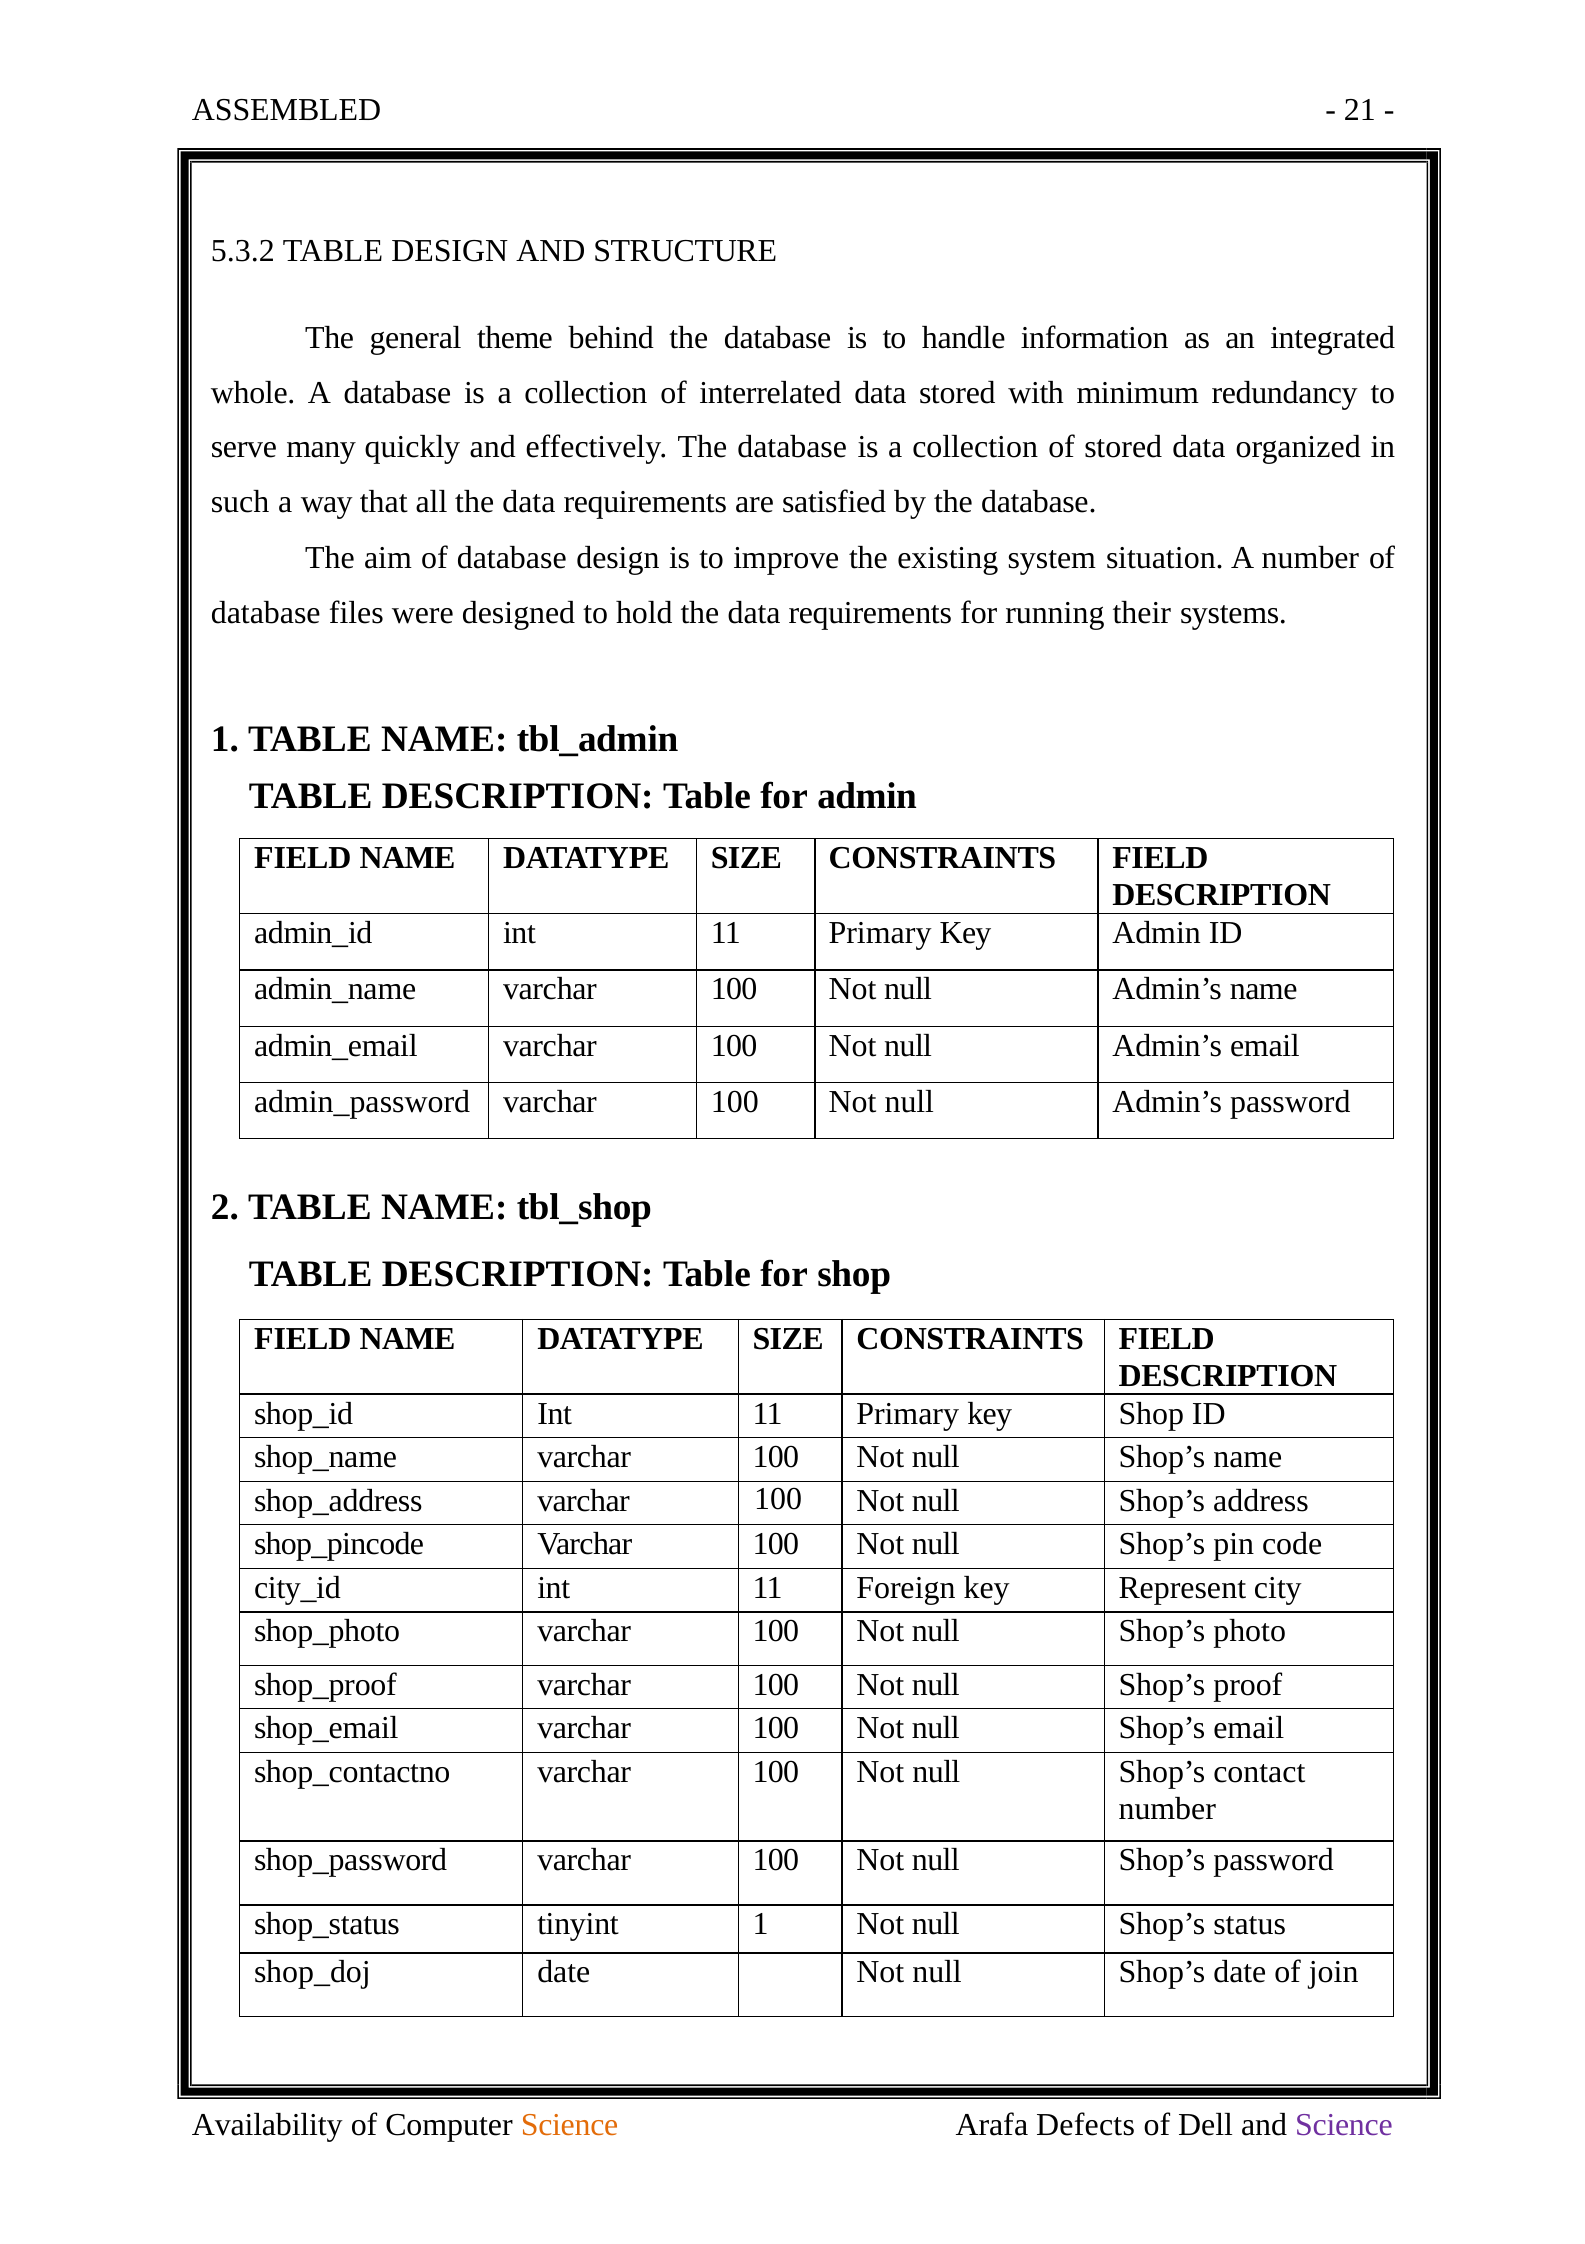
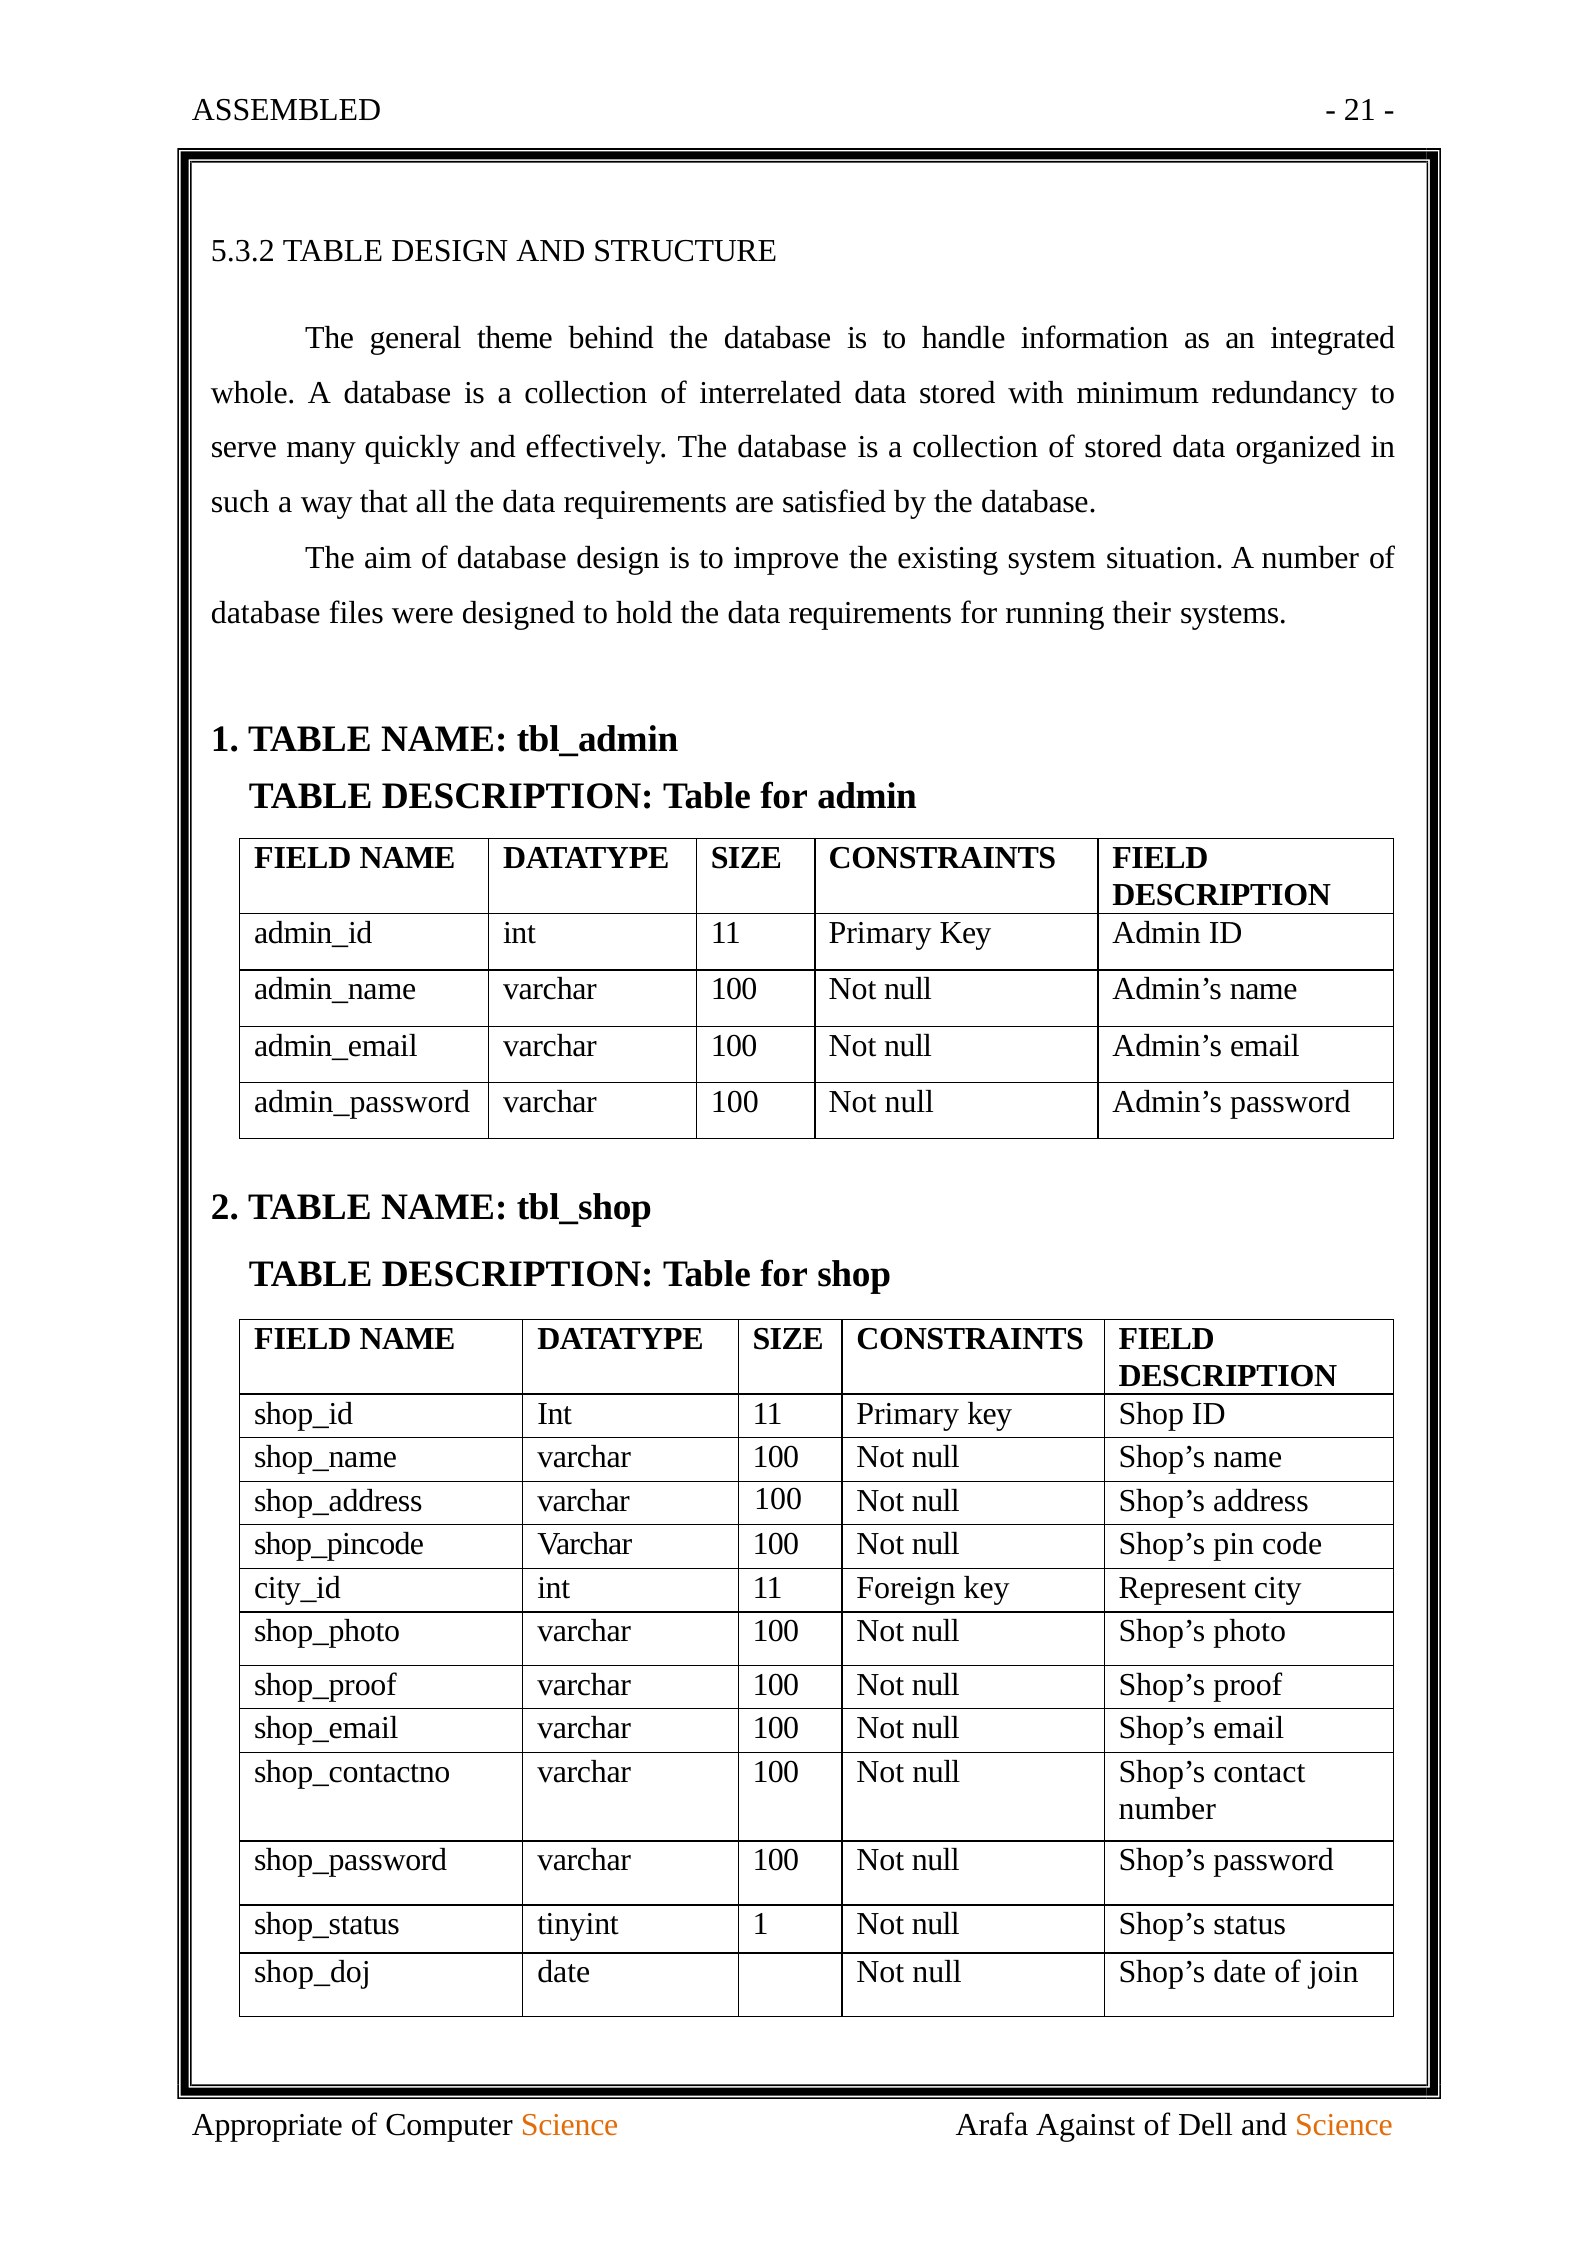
Availability: Availability -> Appropriate (267, 2124)
Defects: Defects -> Against (1086, 2124)
Science colour: purple -> orange (1344, 2124)
